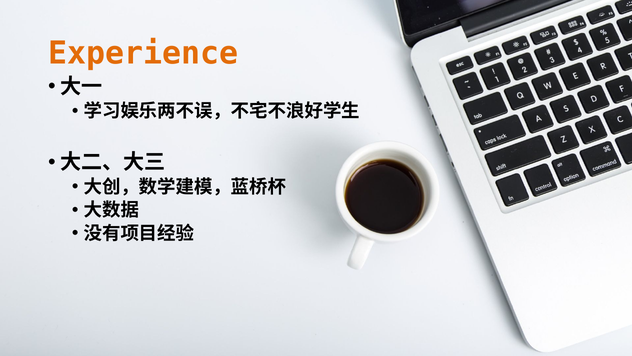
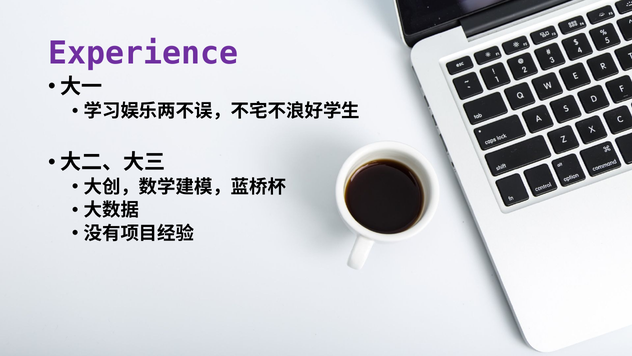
Experience colour: orange -> purple (143, 53)
